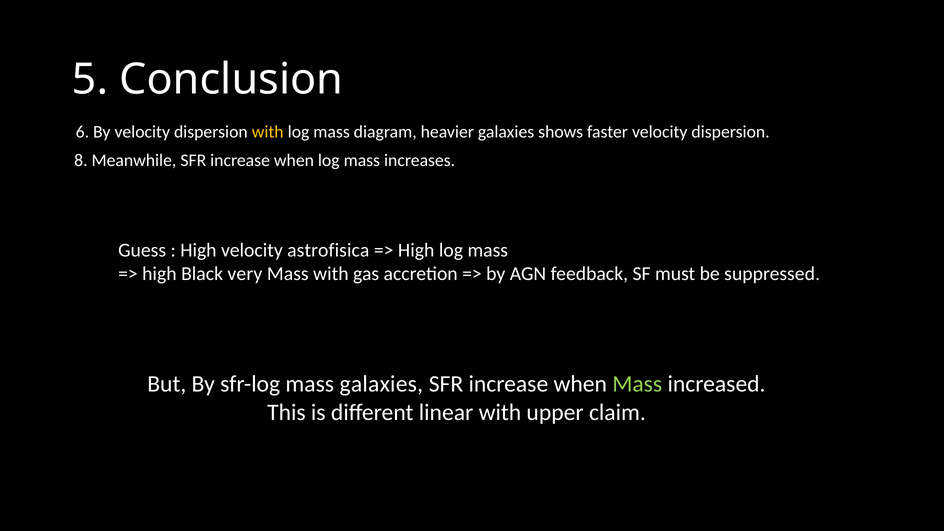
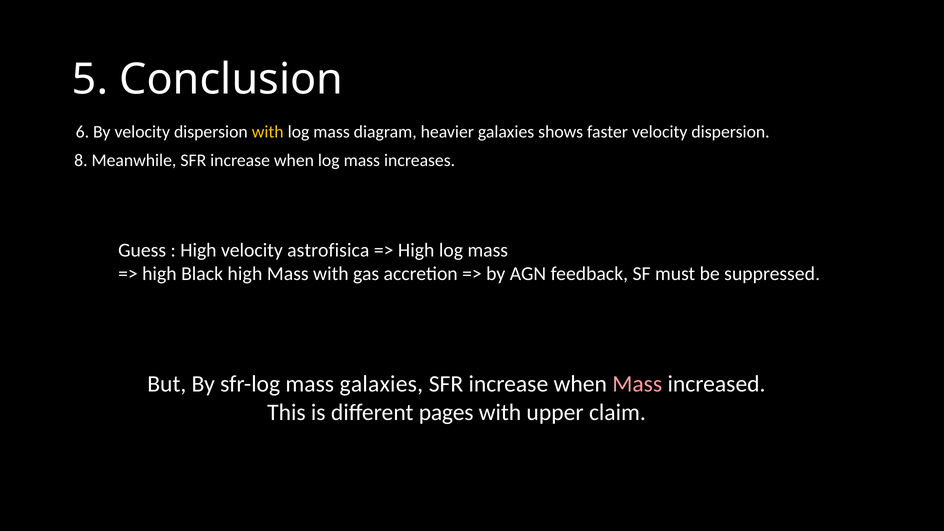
Black very: very -> high (245, 274)
Mass colour: light green -> pink (637, 384)
linear: linear -> pages (446, 412)
